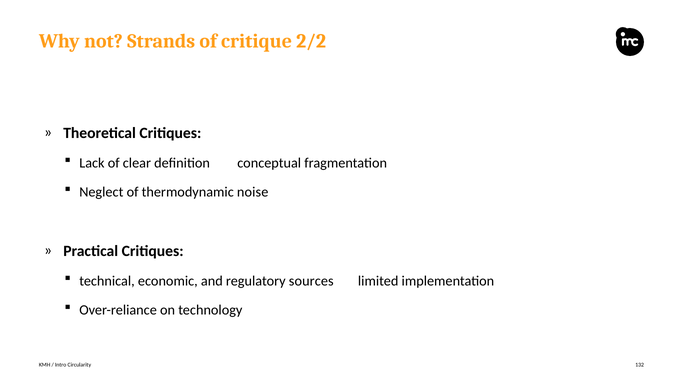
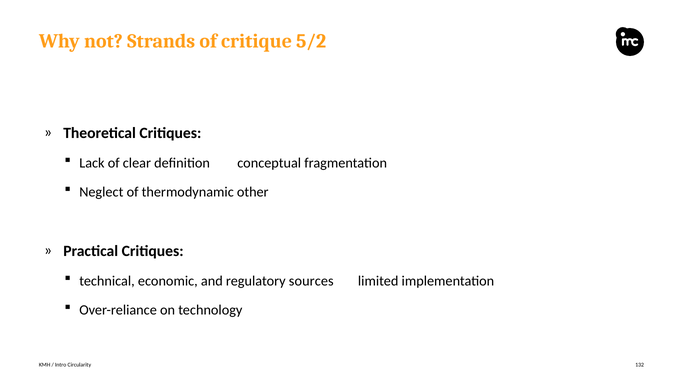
2/2: 2/2 -> 5/2 (311, 41)
noise: noise -> other (253, 192)
